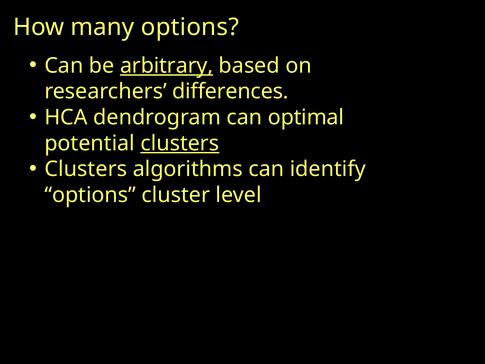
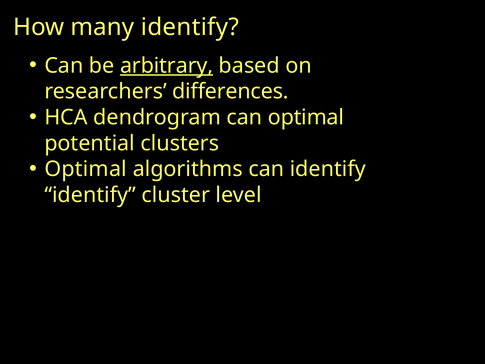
many options: options -> identify (190, 27)
clusters underline: present -> none (180, 143)
Clusters: Clusters -> Optimal (86, 169)
options: options -> identify (90, 195)
